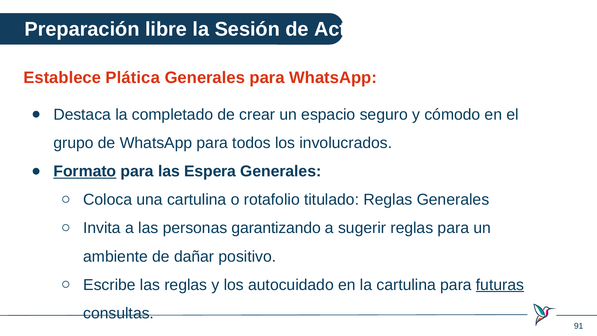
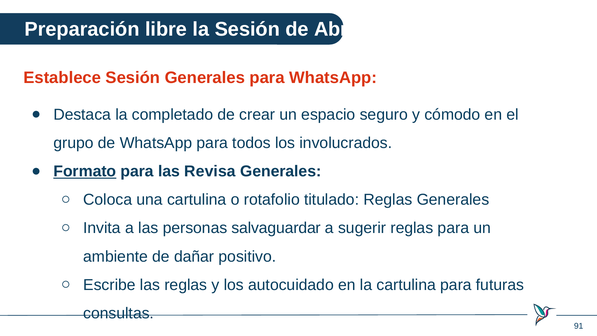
Acto: Acto -> Abre (336, 29)
Establece Plática: Plática -> Sesión (133, 78)
Espera: Espera -> Revisa (210, 171)
garantizando: garantizando -> salvaguardar (276, 228)
futuras underline: present -> none (500, 285)
